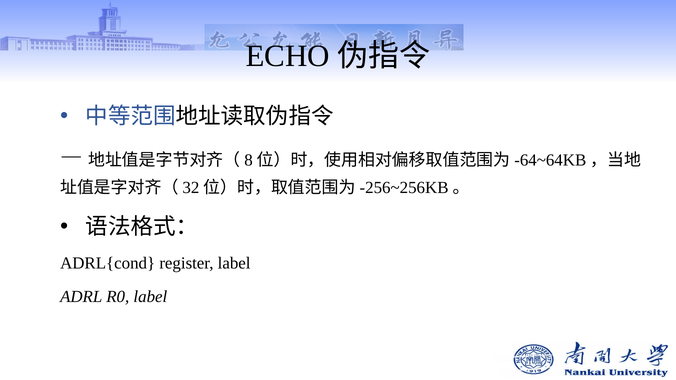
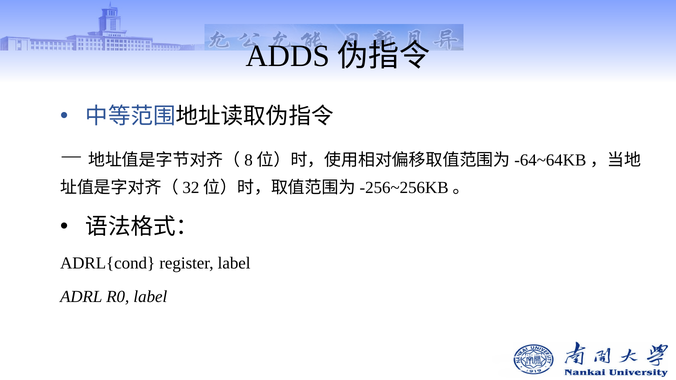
ECHO: ECHO -> ADDS (288, 56)
